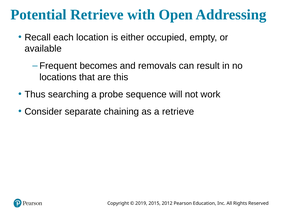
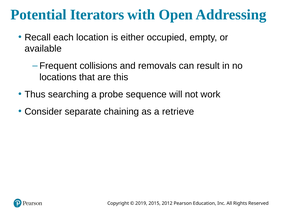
Potential Retrieve: Retrieve -> Iterators (97, 15)
becomes: becomes -> collisions (98, 66)
